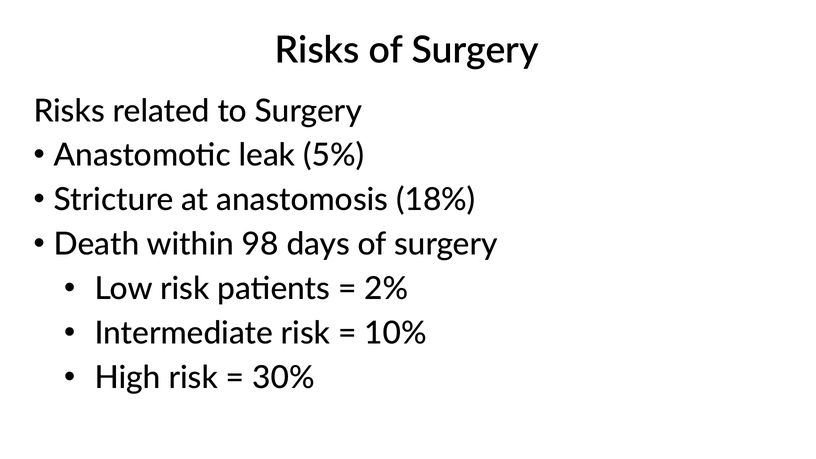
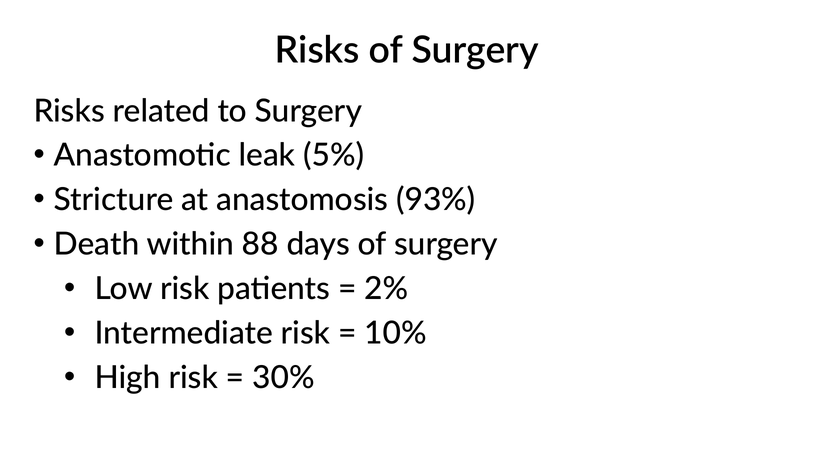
18%: 18% -> 93% (436, 200)
98: 98 -> 88 (260, 244)
